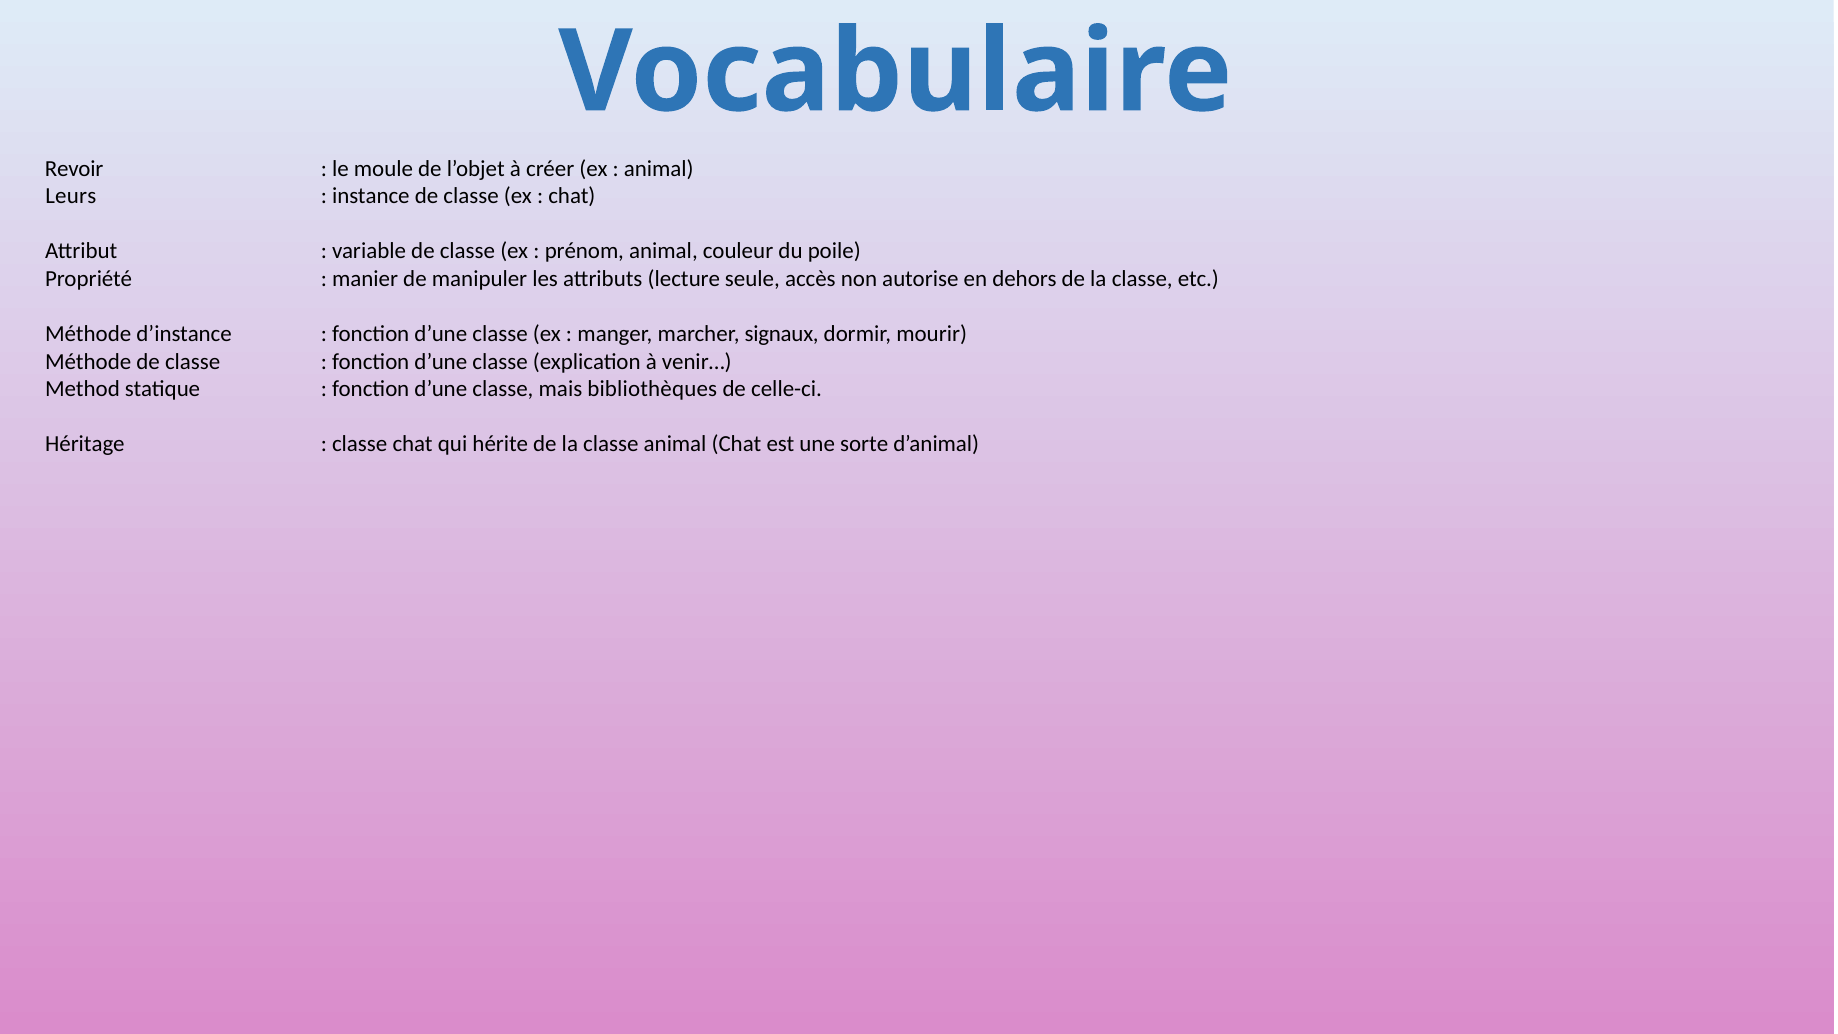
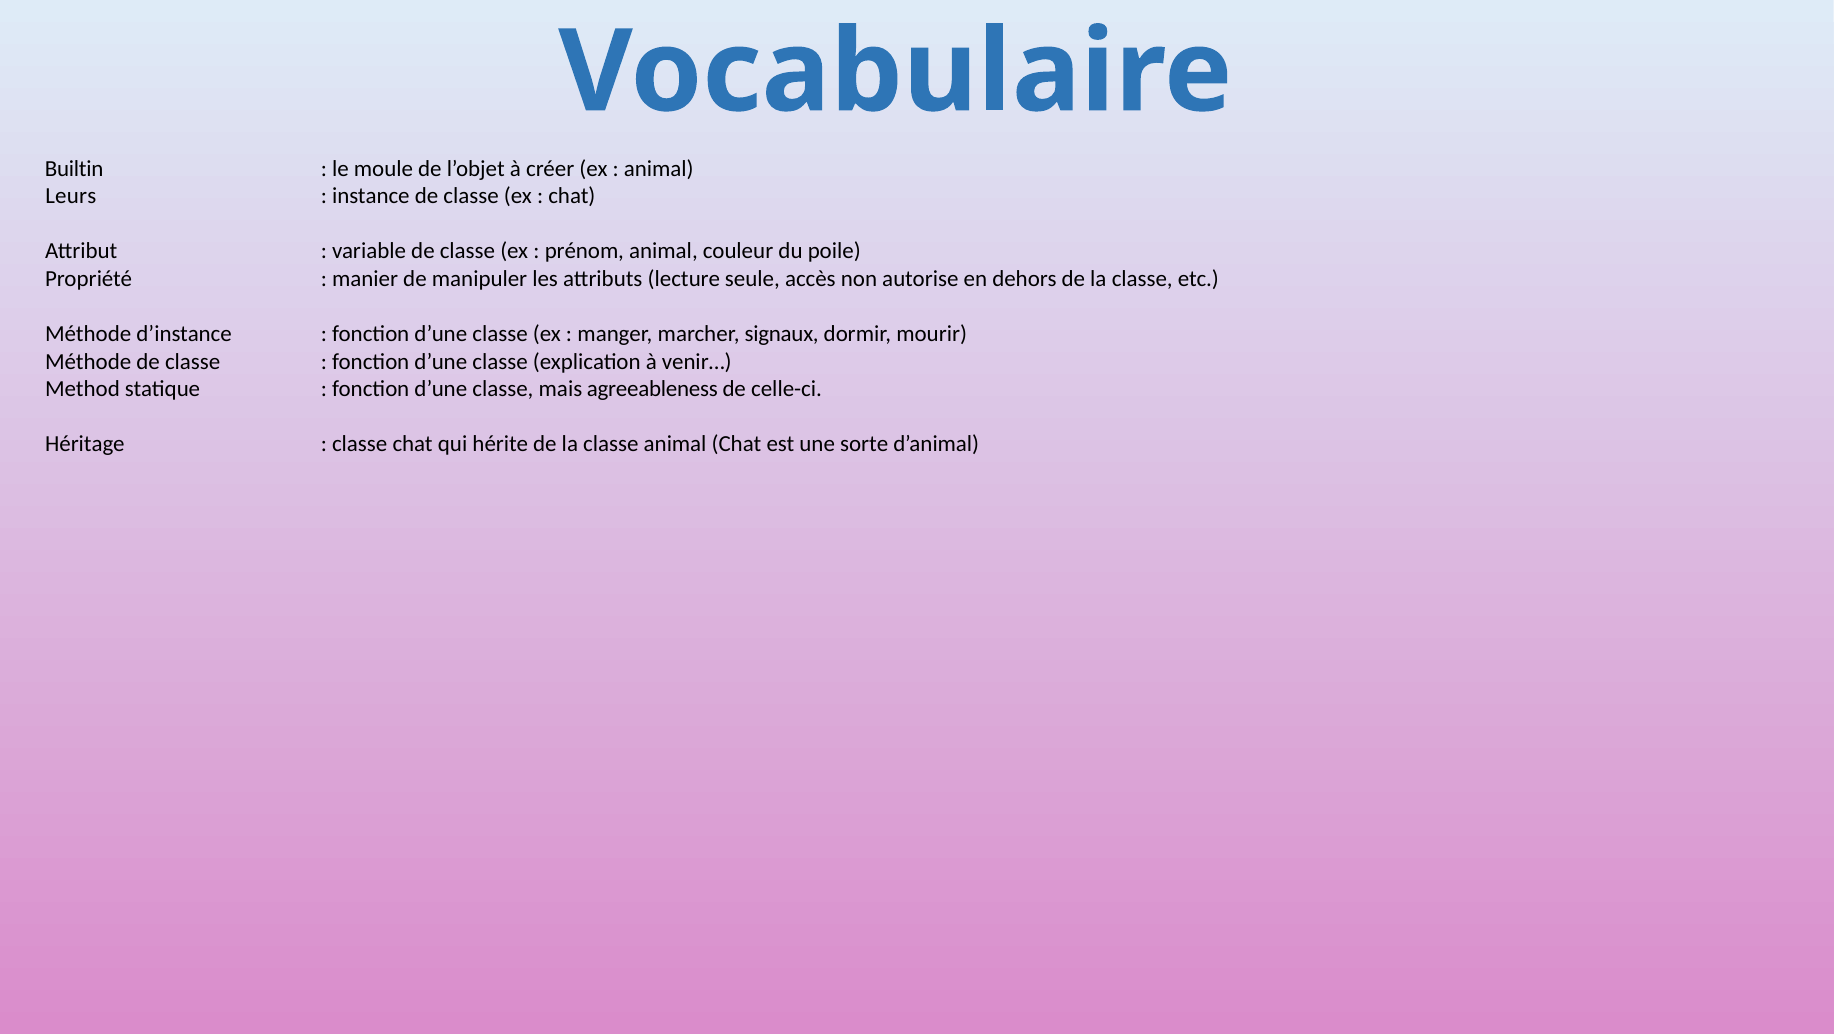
Revoir: Revoir -> Builtin (74, 169)
bibliothèques: bibliothèques -> agreeableness (652, 389)
